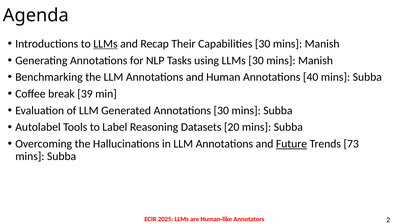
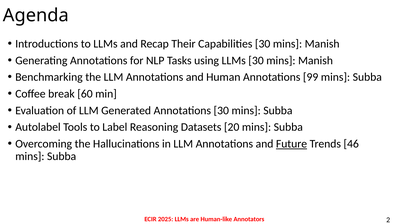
LLMs underline: present -> none (105, 44)
40: 40 -> 99 (311, 77)
39: 39 -> 60 (85, 94)
73: 73 -> 46 (351, 144)
